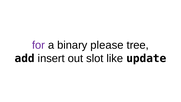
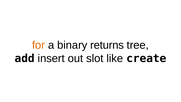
for colour: purple -> orange (39, 45)
please: please -> returns (107, 45)
update: update -> create (146, 58)
